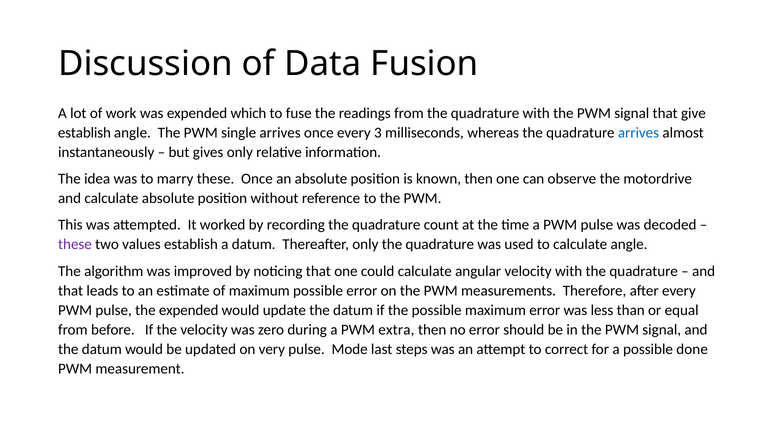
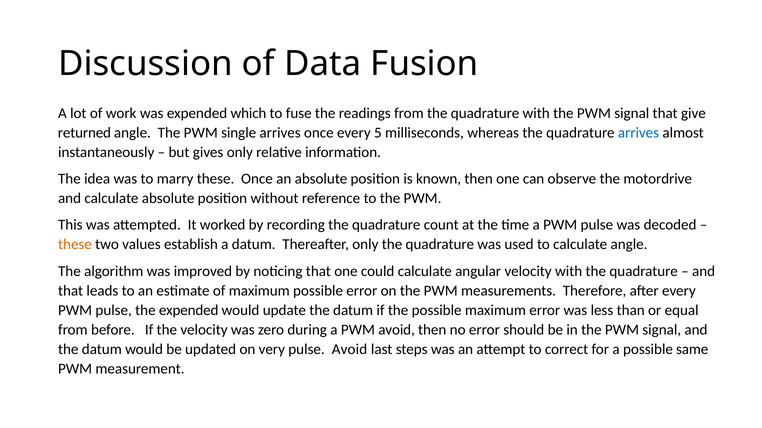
establish: establish -> returned (84, 133)
3: 3 -> 5 (378, 133)
these colour: purple -> orange (75, 245)
PWM extra: extra -> avoid (397, 330)
pulse Mode: Mode -> Avoid (350, 350)
done: done -> same (692, 350)
